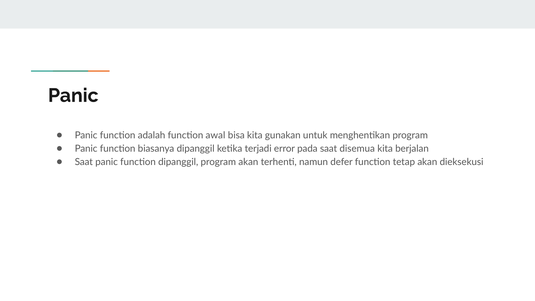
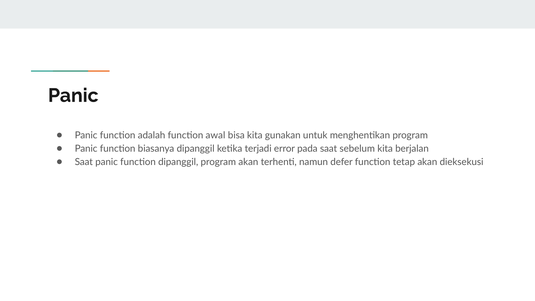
disemua: disemua -> sebelum (357, 149)
